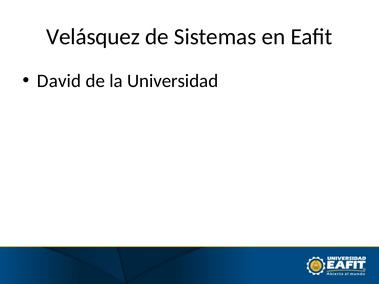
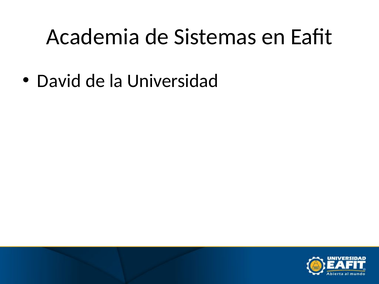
Velásquez: Velásquez -> Academia (93, 37)
